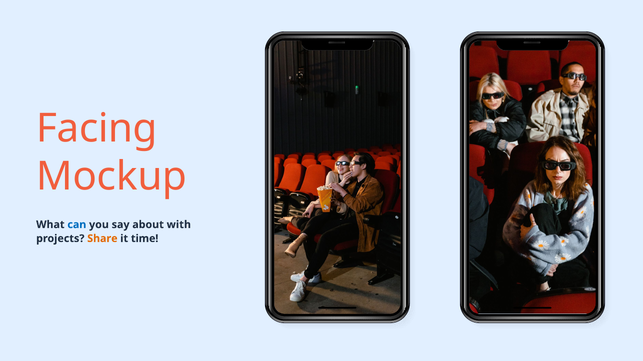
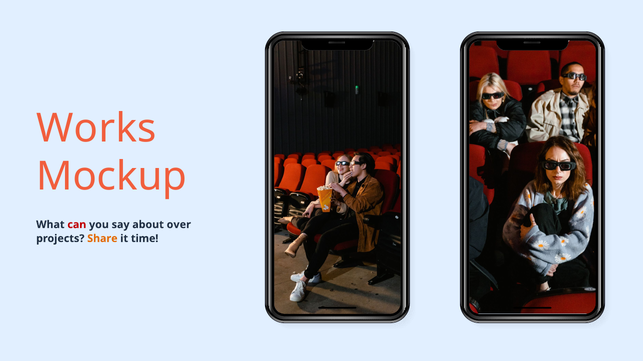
Facing: Facing -> Works (96, 129)
can colour: blue -> red (77, 225)
with: with -> over (179, 225)
